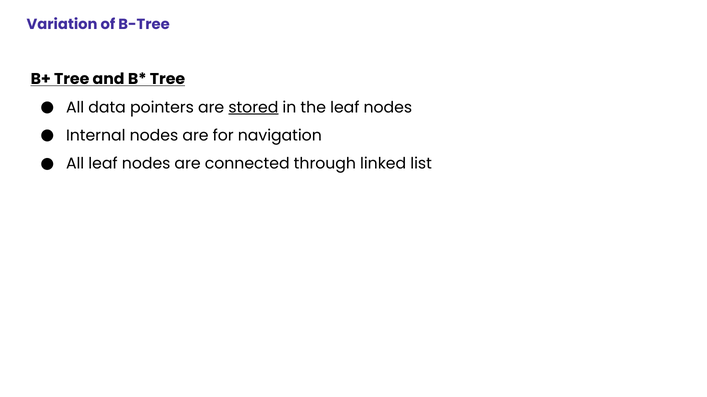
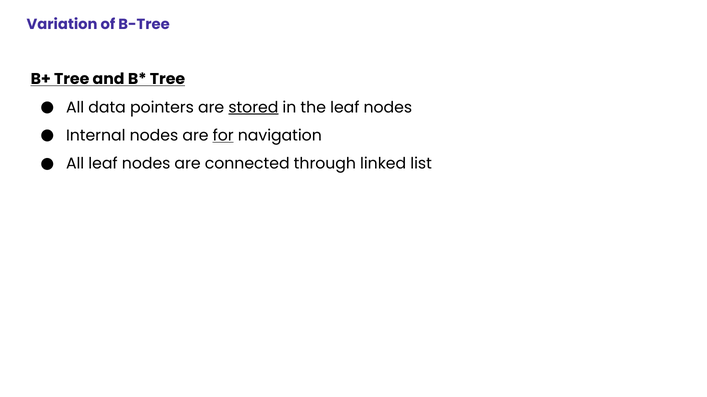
for underline: none -> present (223, 136)
